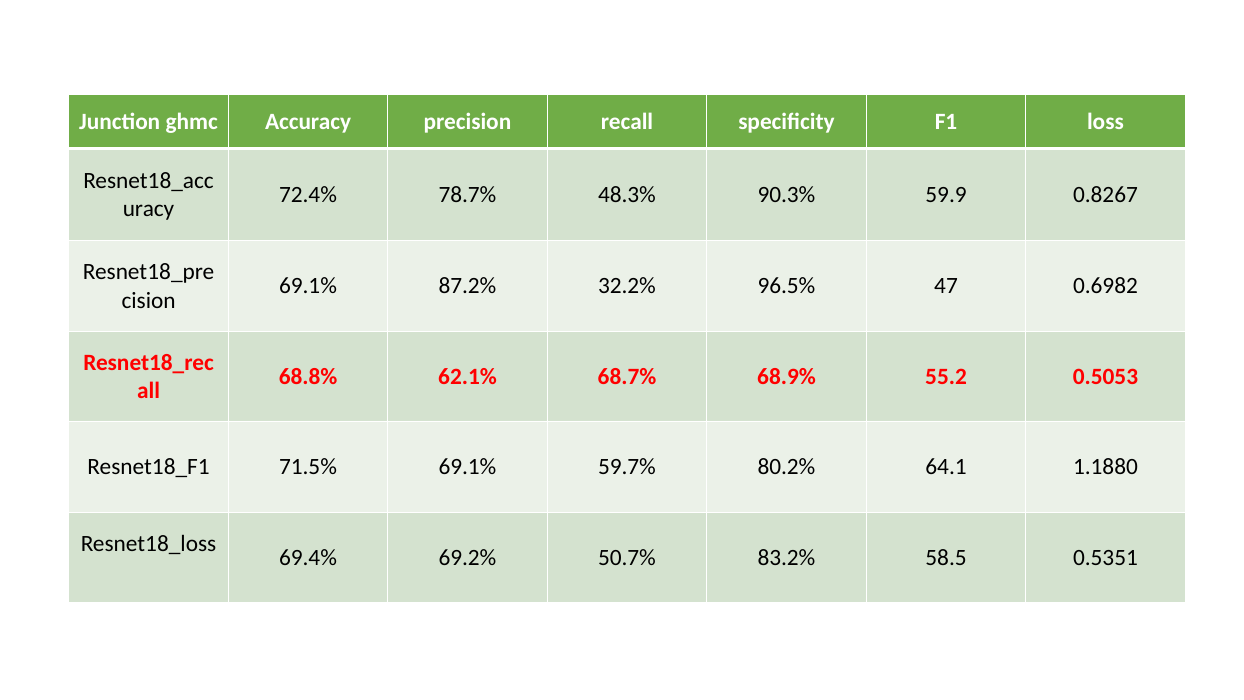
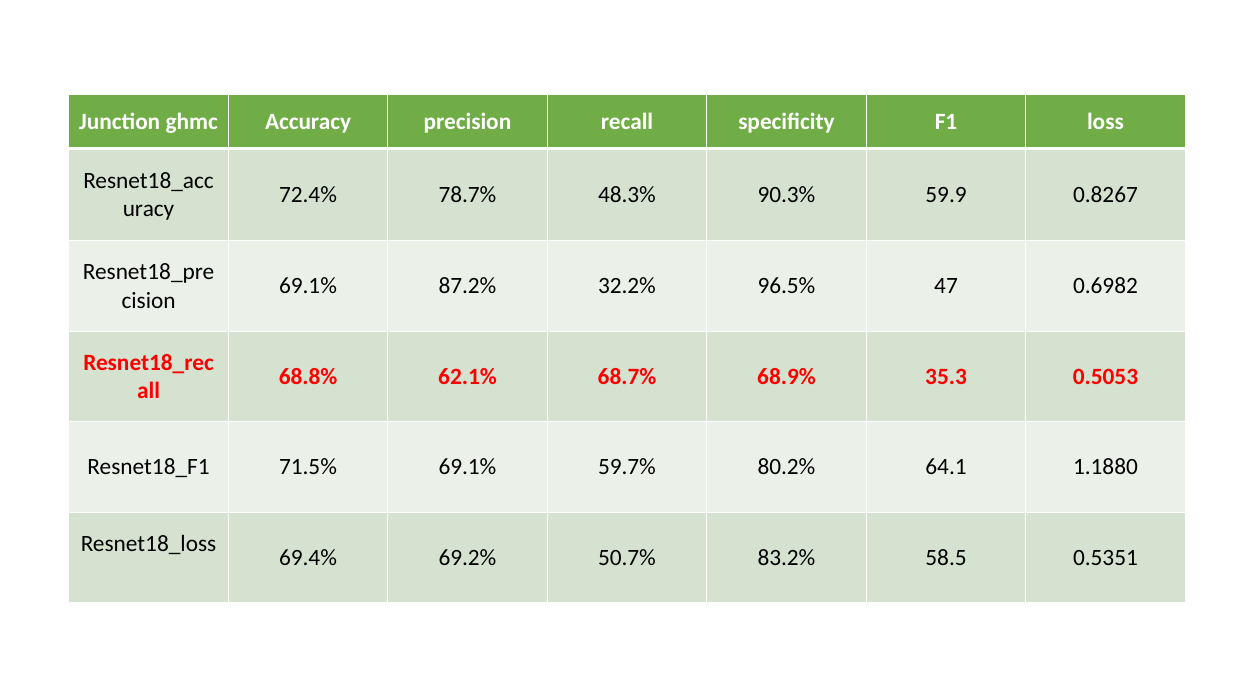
55.2: 55.2 -> 35.3 (946, 377)
